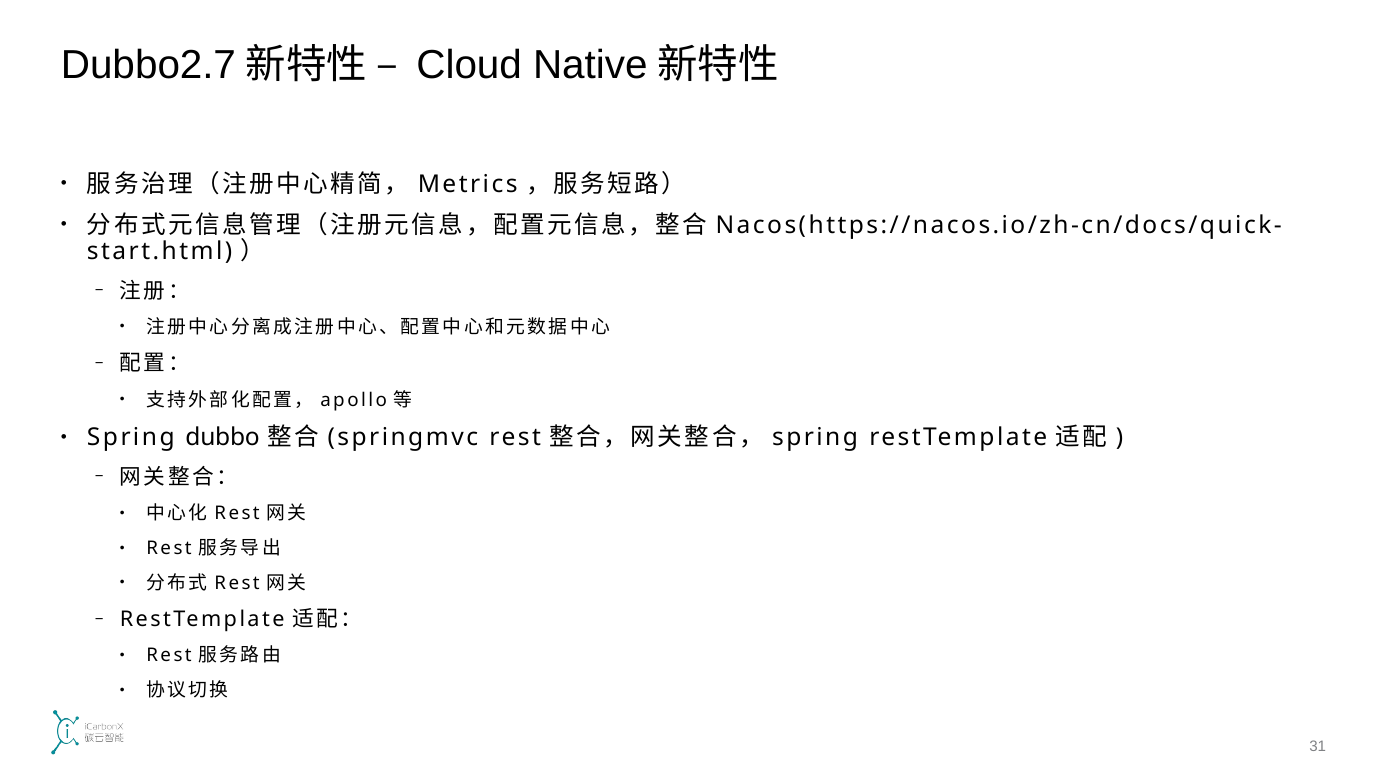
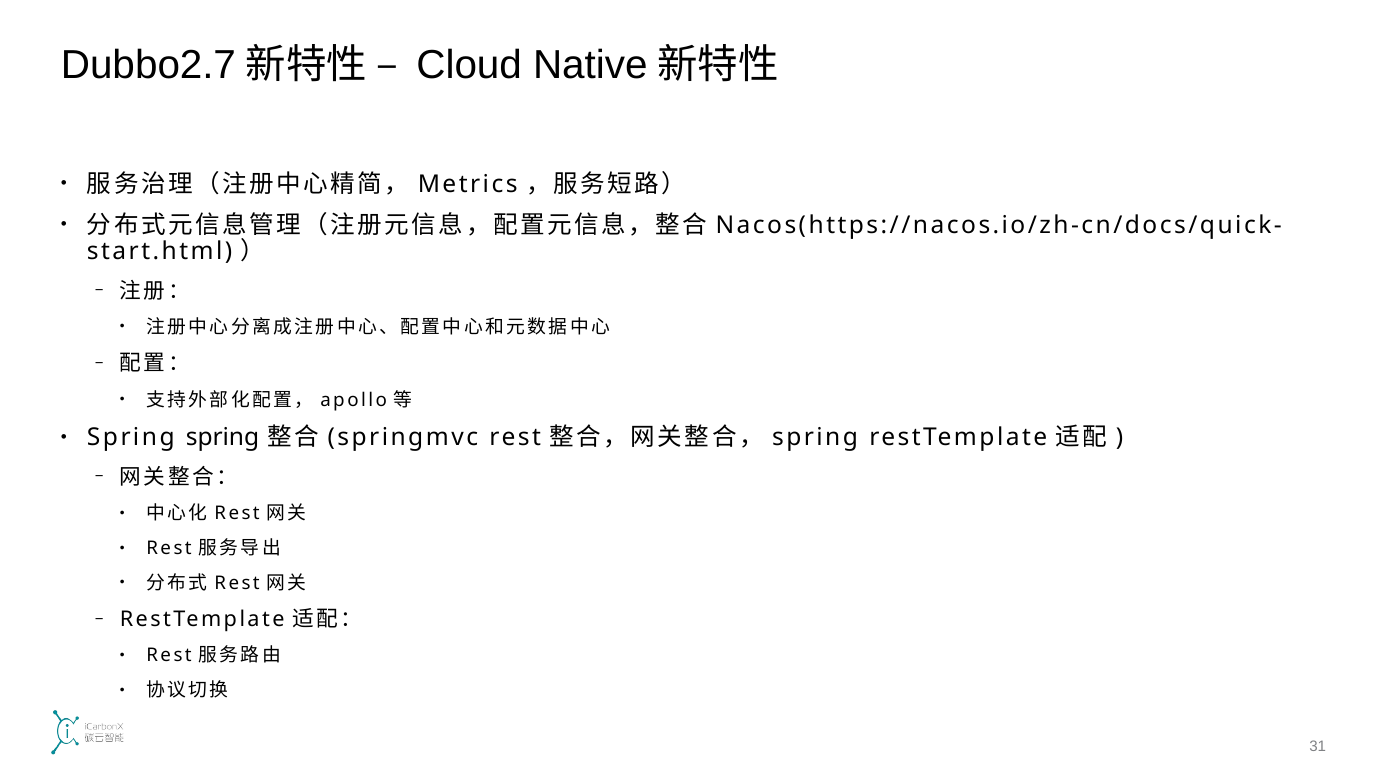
Spring dubbo: dubbo -> spring (223, 438)
